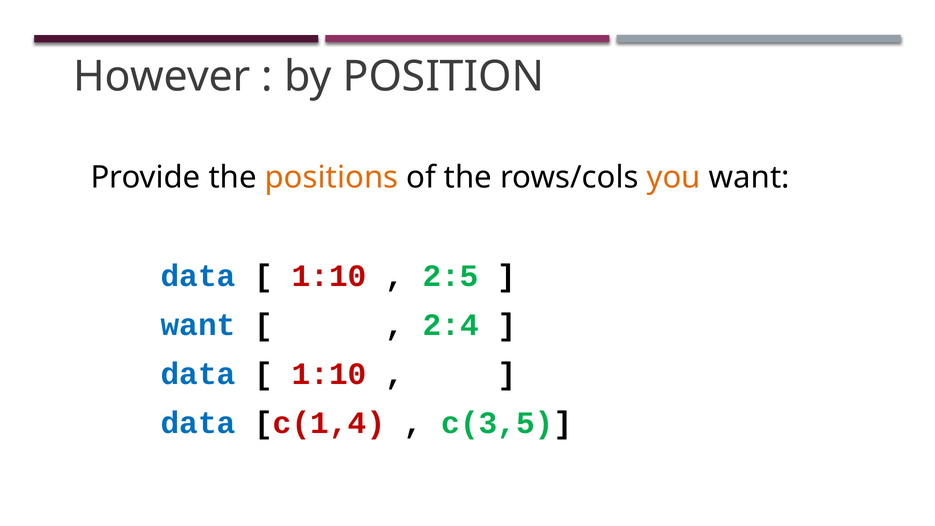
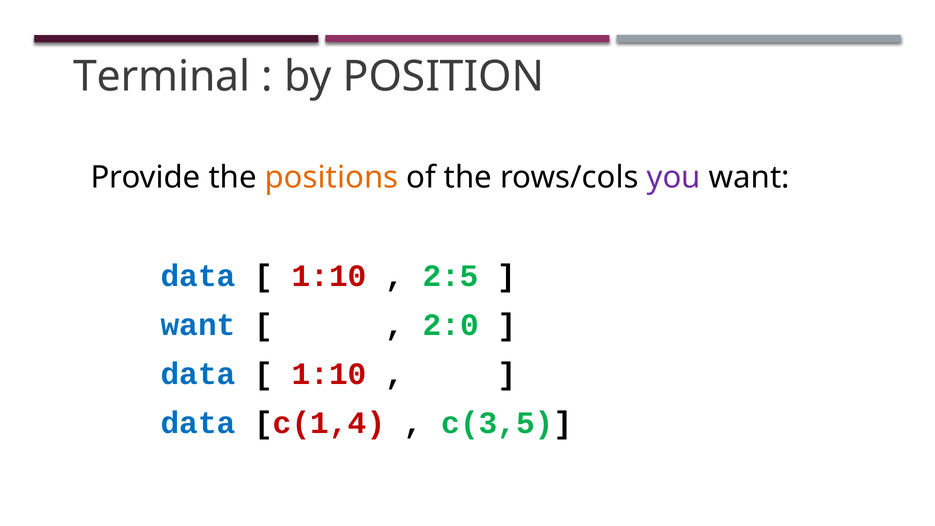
However: However -> Terminal (162, 76)
you colour: orange -> purple (674, 178)
2:4: 2:4 -> 2:0 (451, 325)
